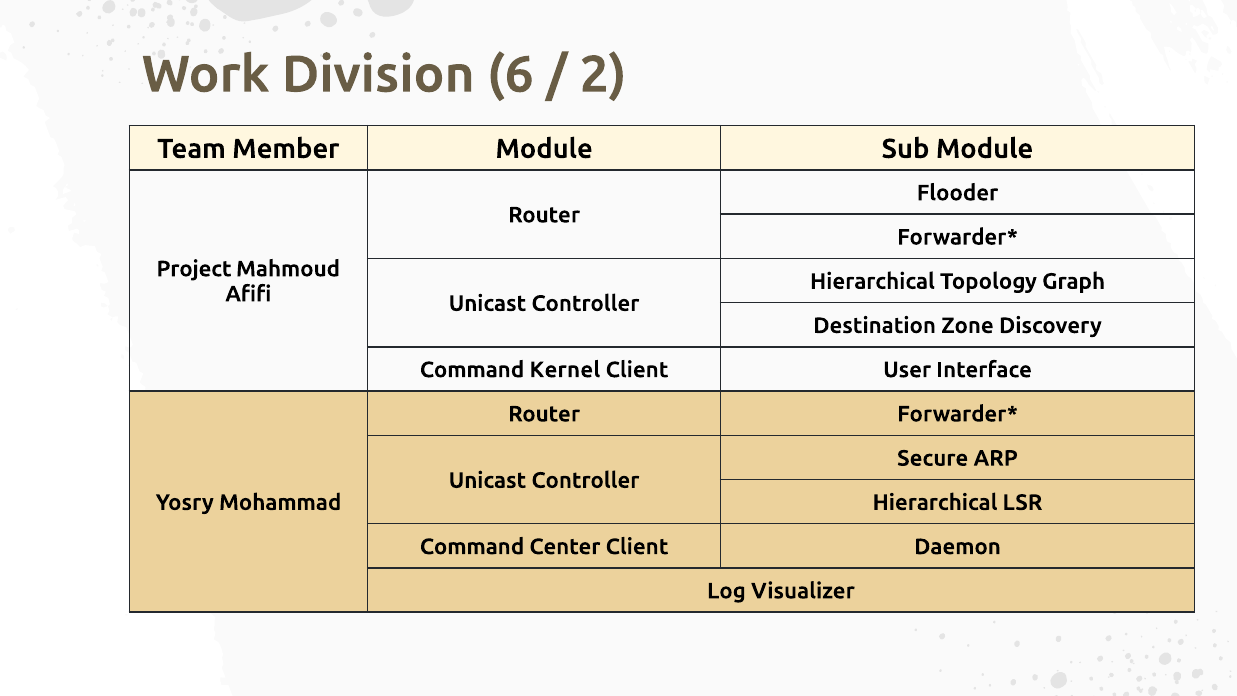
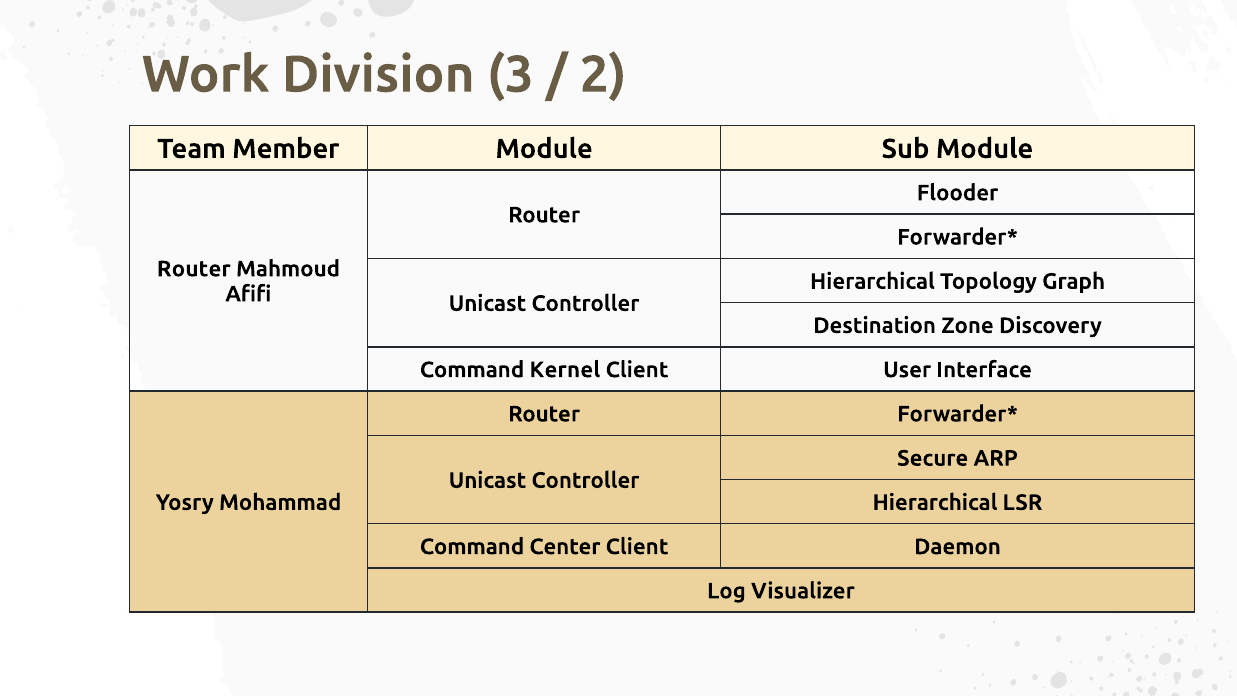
6: 6 -> 3 (510, 75)
Project: Project -> Router (194, 269)
